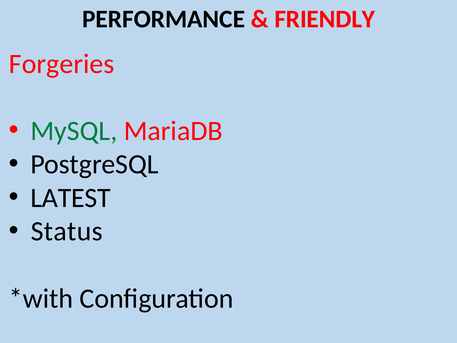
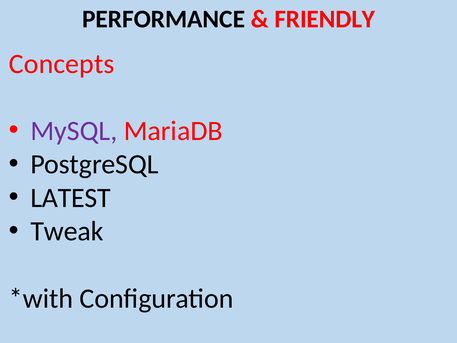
Forgeries: Forgeries -> Concepts (62, 64)
MySQL colour: green -> purple (74, 131)
Status: Status -> Tweak (67, 231)
